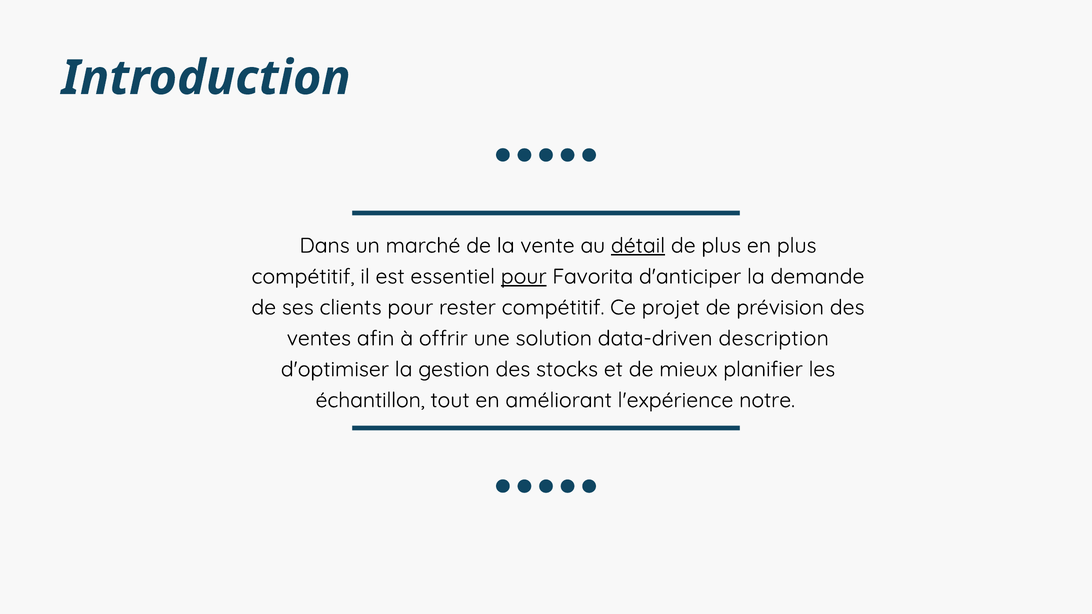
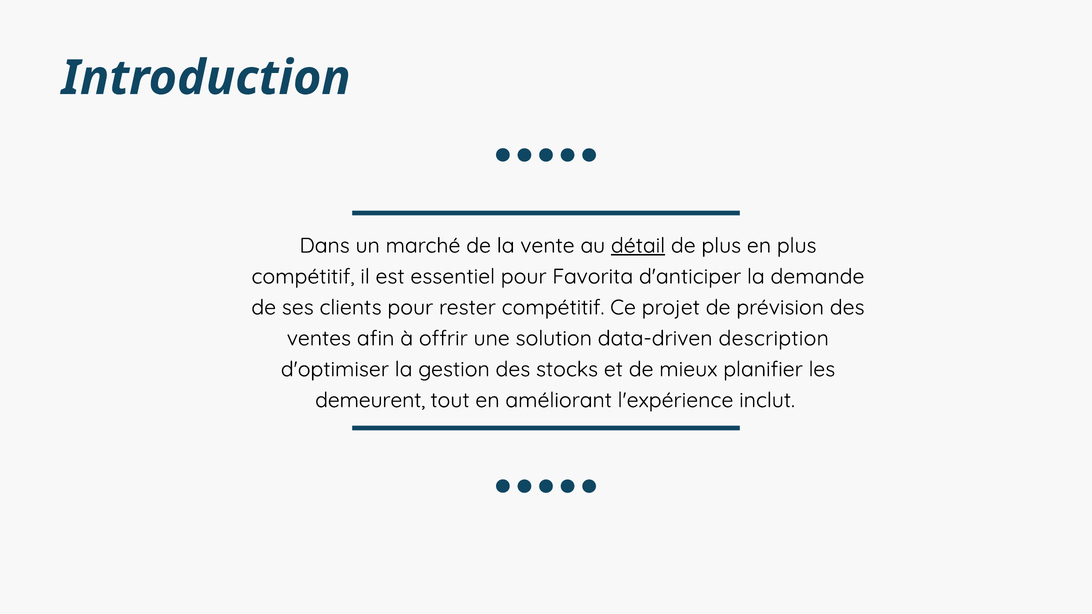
pour underline: present -> none (524, 277)
échantillon: échantillon -> demeurent (370, 400)
notre: notre -> inclut (767, 400)
